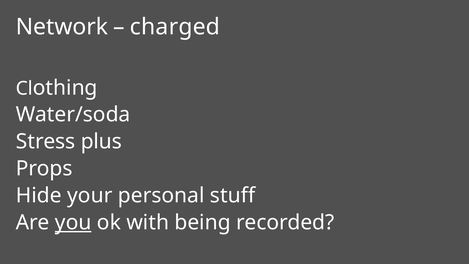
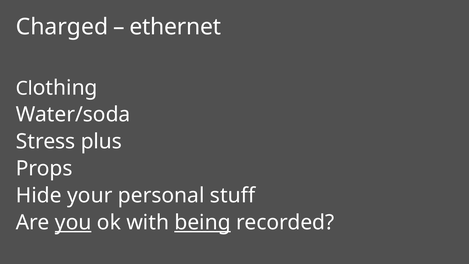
Network: Network -> Charged (62, 27)
charged: charged -> ethernet (175, 27)
being underline: none -> present (203, 222)
